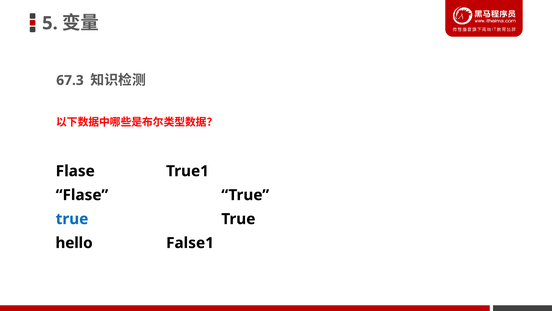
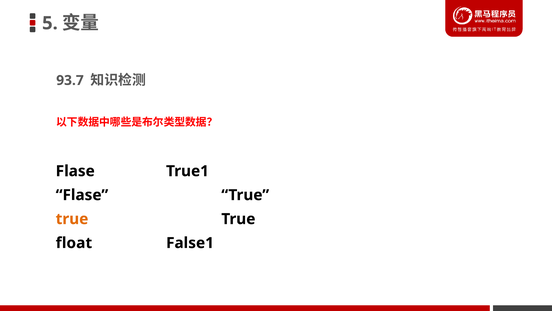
67.3: 67.3 -> 93.7 (70, 80)
true colour: blue -> orange (72, 219)
hello: hello -> float (74, 243)
